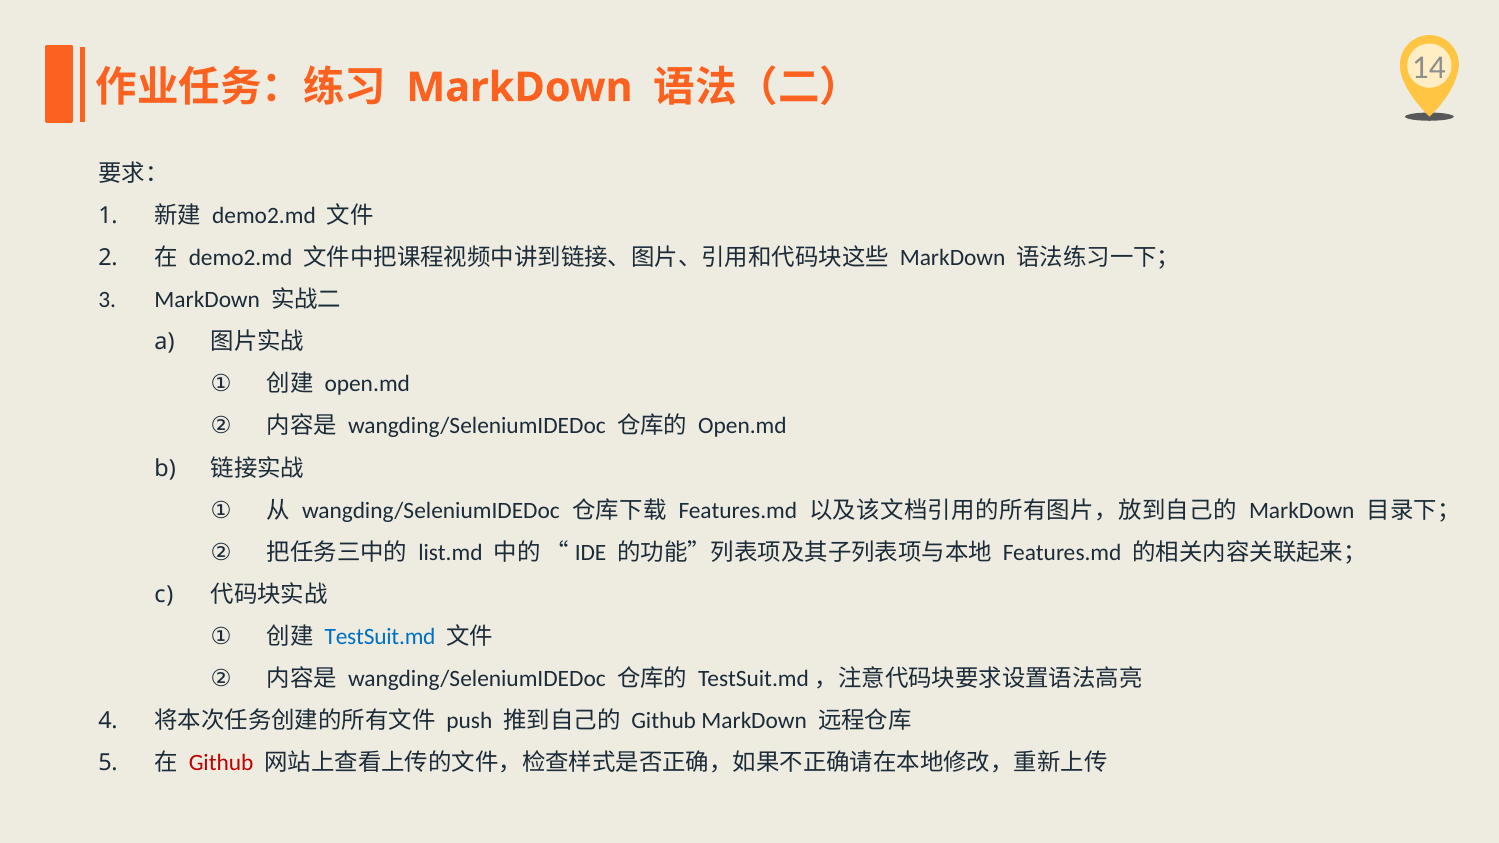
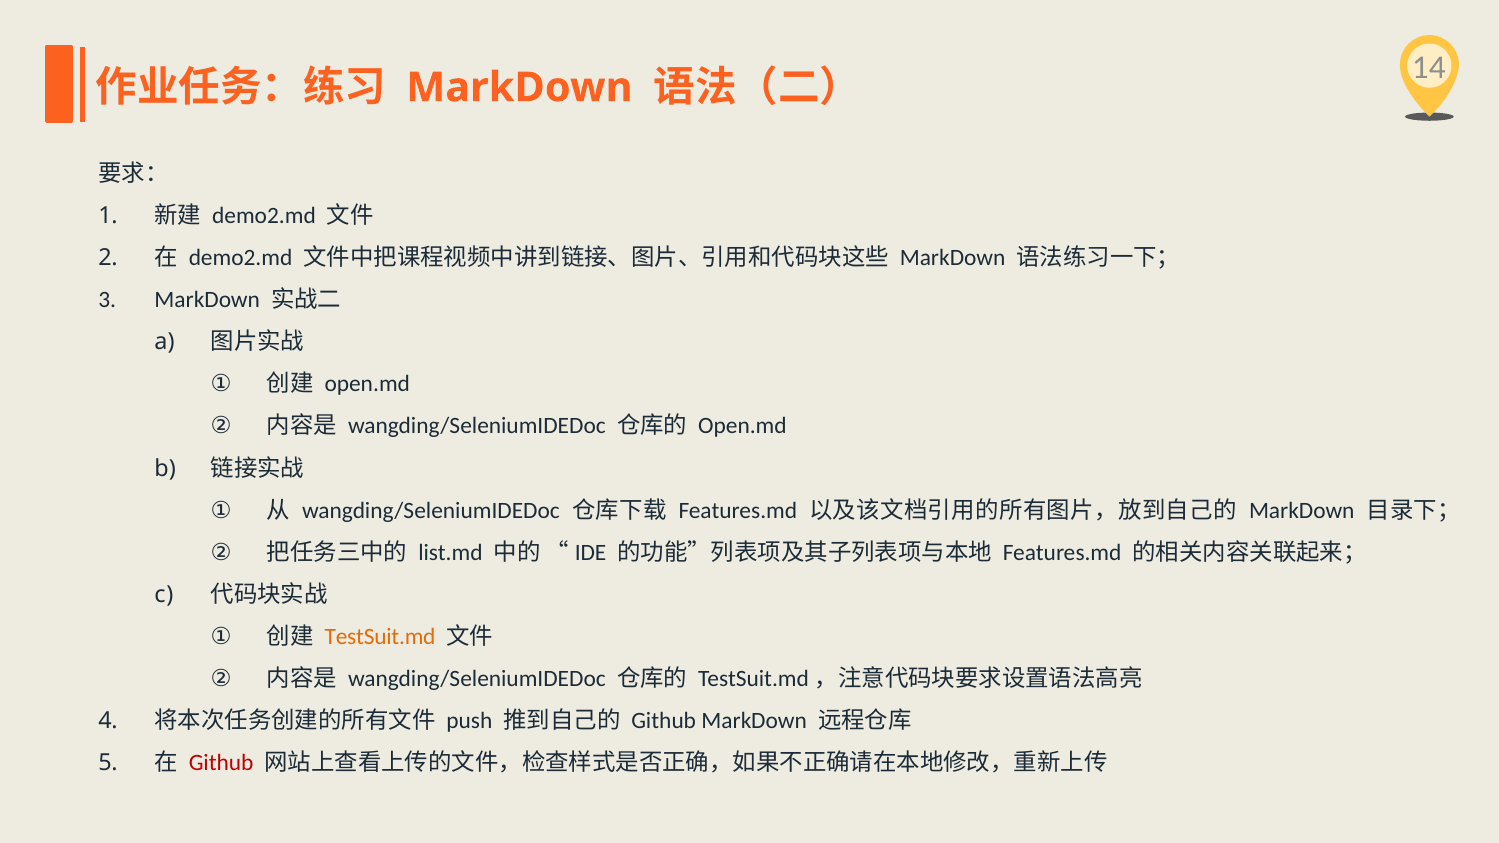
TestSuit.md colour: blue -> orange (380, 637)
